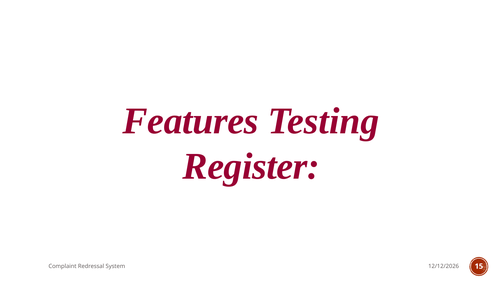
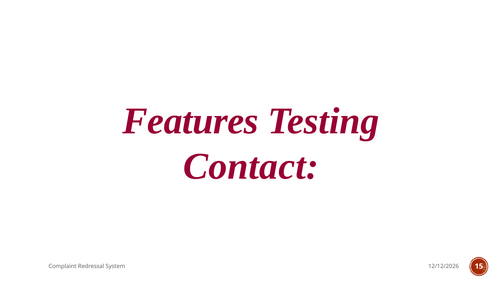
Register: Register -> Contact (251, 166)
